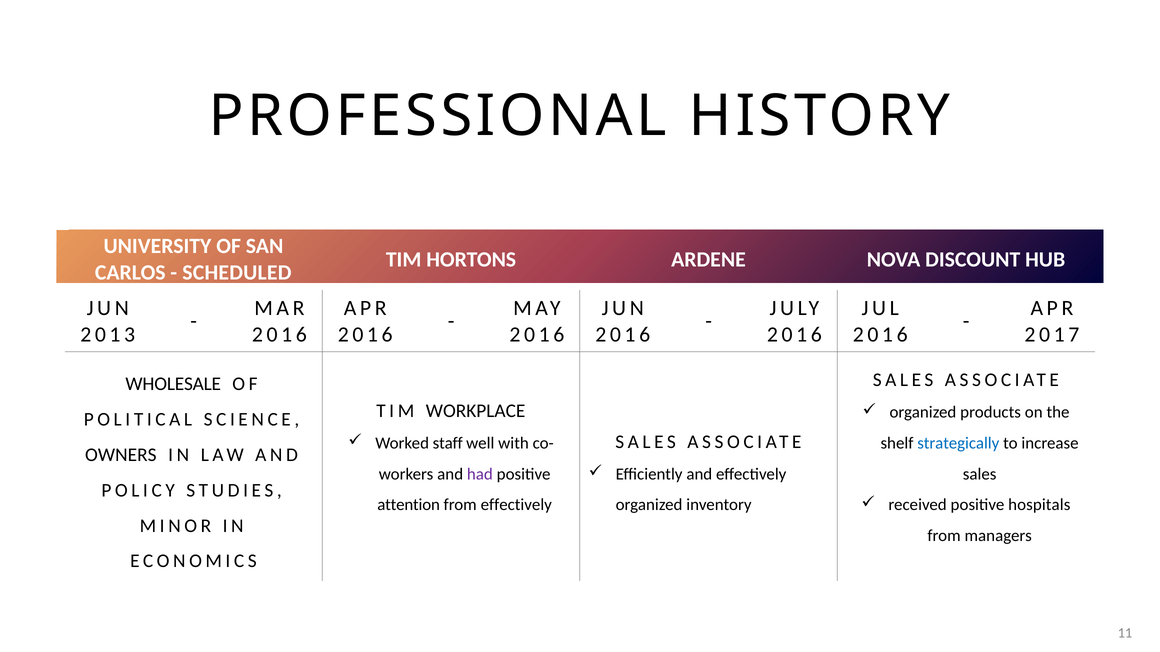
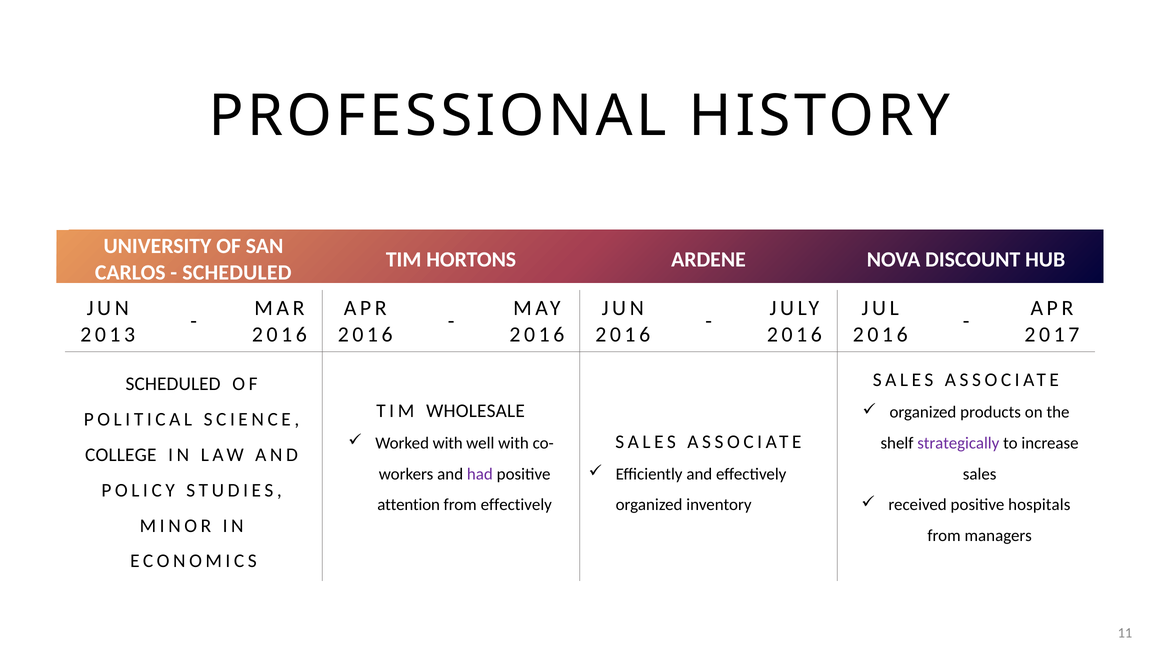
WHOLESALE: WHOLESALE -> SCHEDULED (173, 384)
WORKPLACE: WORKPLACE -> WHOLESALE (476, 411)
Worked staff: staff -> with (448, 443)
strategically colour: blue -> purple (958, 443)
OWNERS: OWNERS -> COLLEGE (121, 455)
